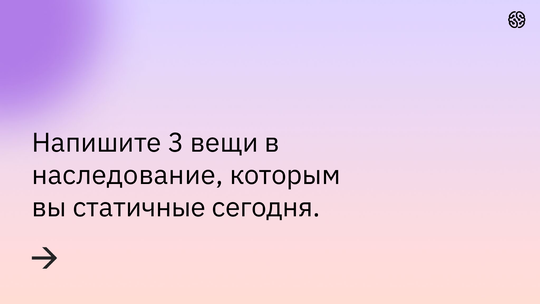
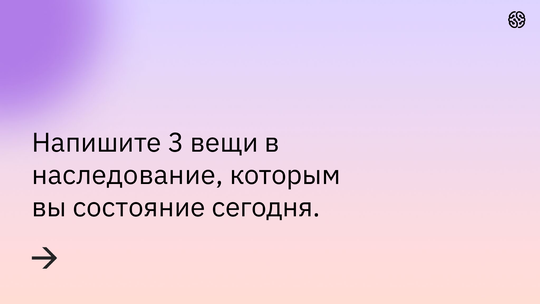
статичные: статичные -> состояние (139, 207)
